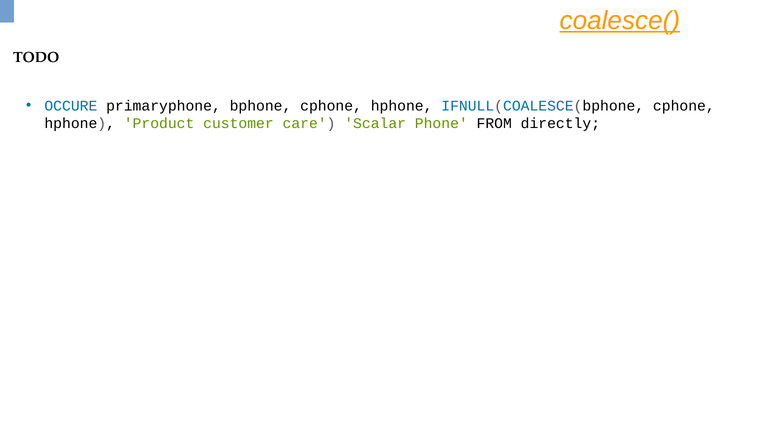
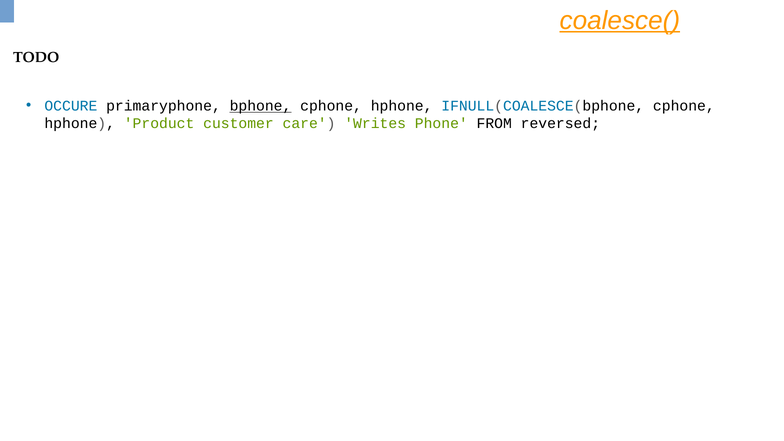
bphone underline: none -> present (261, 106)
Scalar: Scalar -> Writes (375, 124)
directly: directly -> reversed (560, 124)
